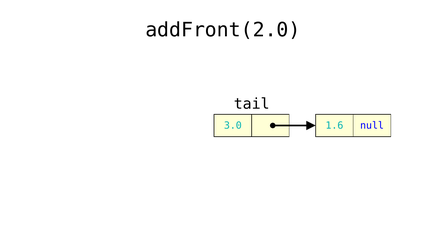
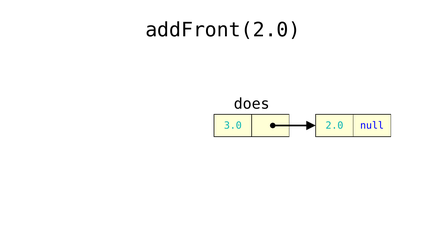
tail: tail -> does (252, 104)
1.6: 1.6 -> 2.0 (334, 126)
